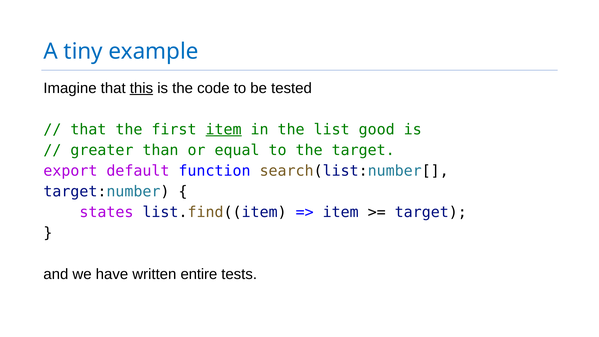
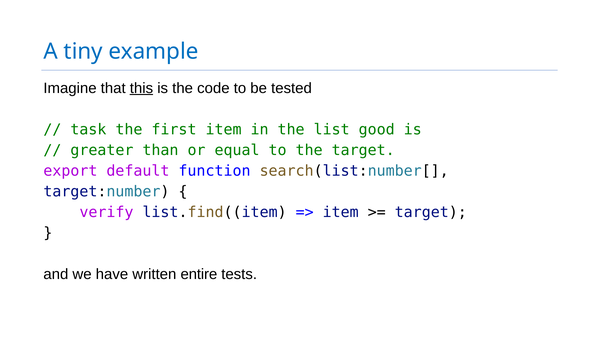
that: that -> task (88, 129)
item underline: present -> none (224, 129)
states: states -> verify (106, 212)
